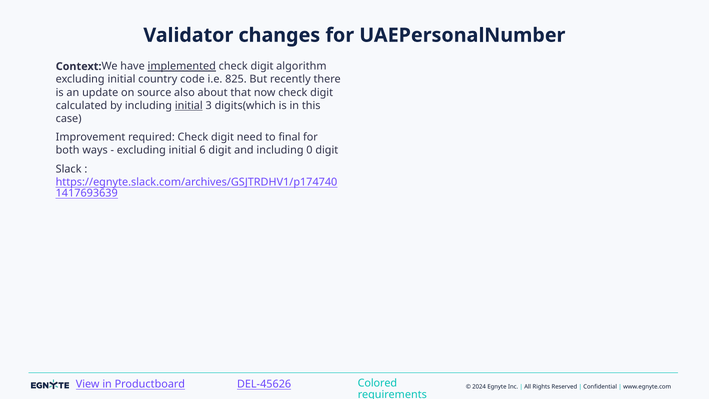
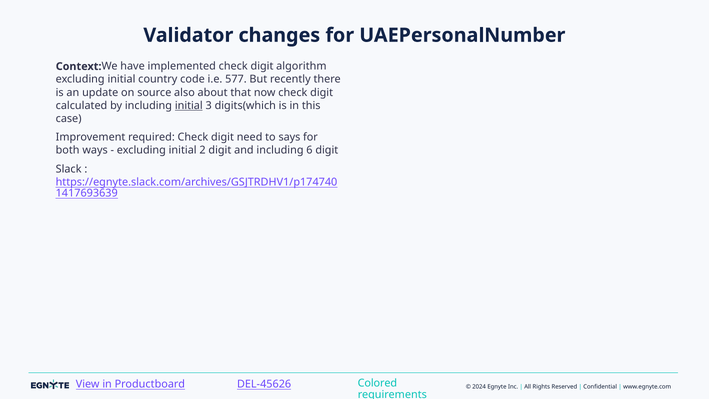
implemented underline: present -> none (182, 66)
825: 825 -> 577 (236, 79)
final: final -> says (289, 137)
6: 6 -> 2 (203, 150)
0: 0 -> 6 (309, 150)
